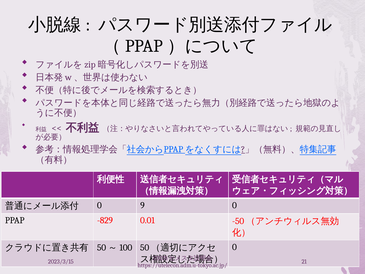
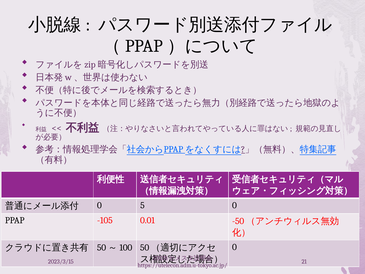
9: 9 -> 5 (142, 205)
-829: -829 -> -105 (105, 220)
